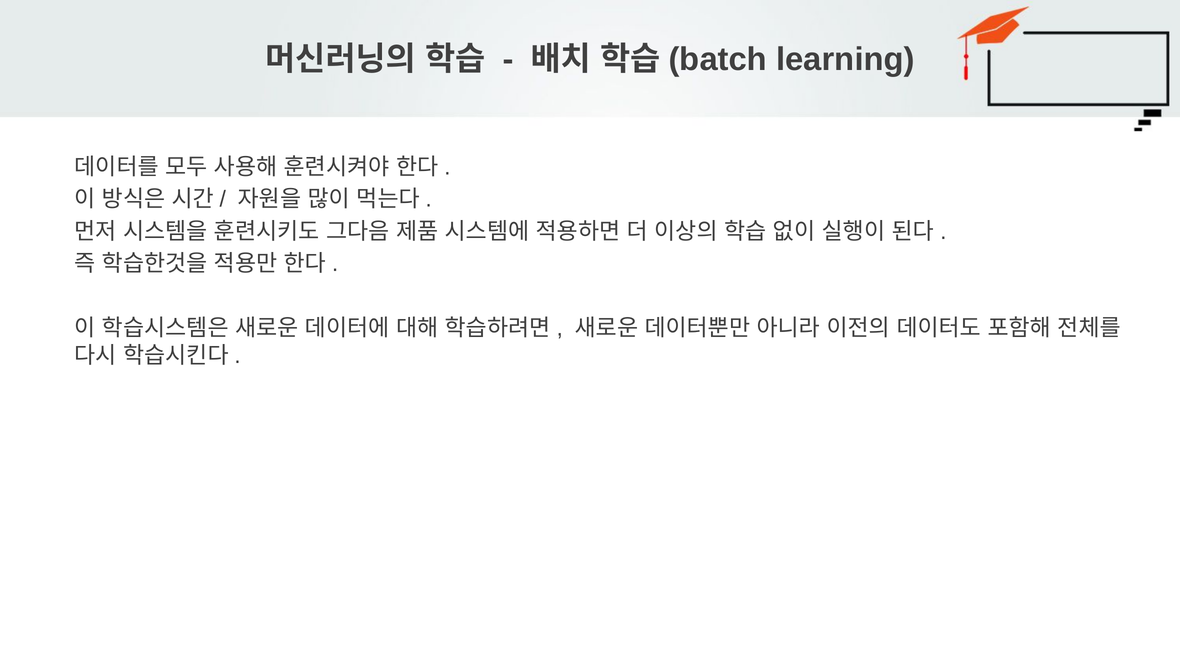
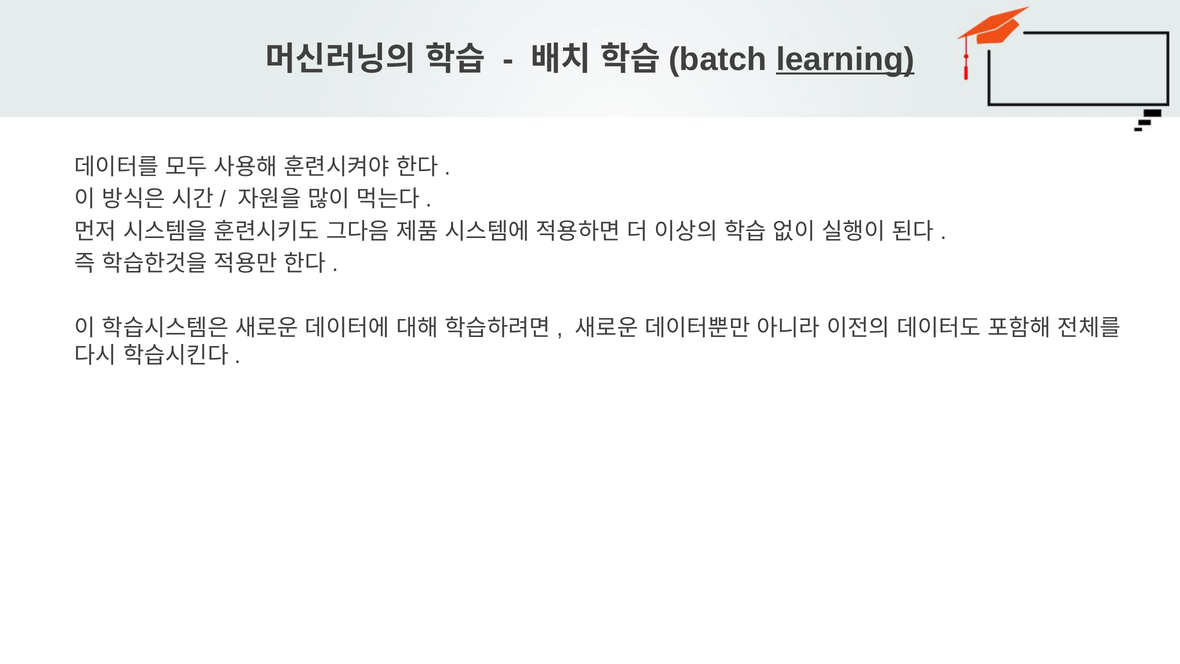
learning underline: none -> present (845, 59)
